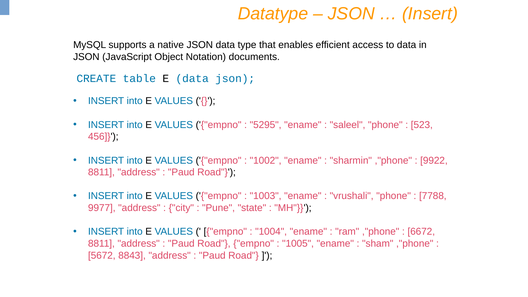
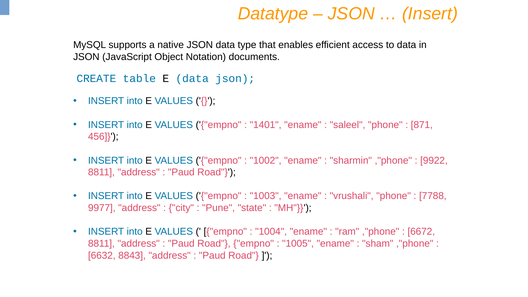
5295: 5295 -> 1401 (266, 125)
523: 523 -> 871 (422, 125)
5672: 5672 -> 6632 (102, 255)
